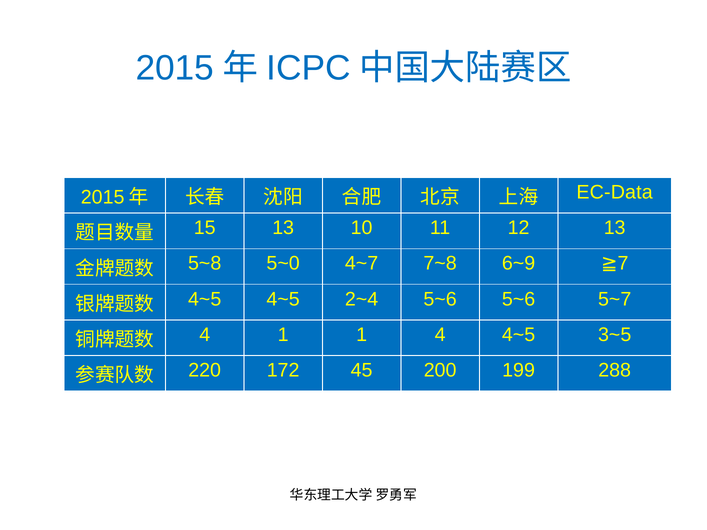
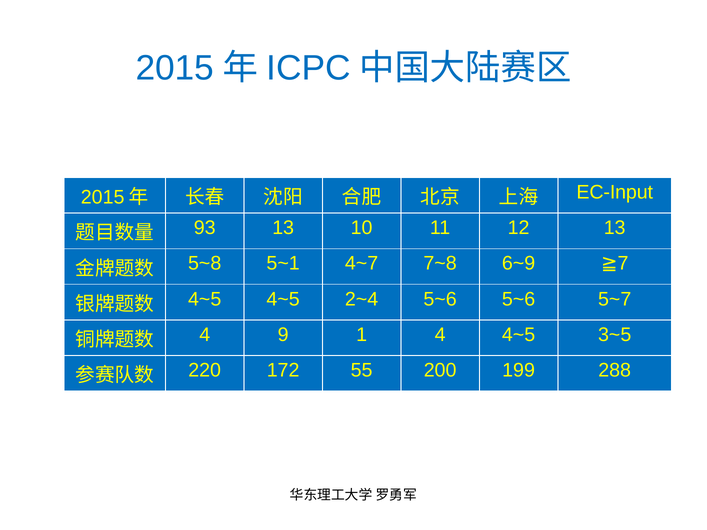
EC-Data: EC-Data -> EC-Input (615, 192)
15: 15 -> 93 (205, 228)
5~0: 5~0 -> 5~1 (283, 264)
4 1: 1 -> 9 (283, 335)
45: 45 -> 55 (362, 370)
